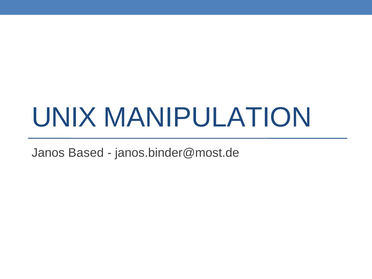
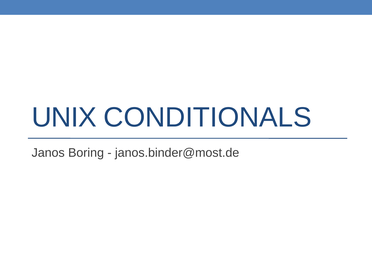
MANIPULATION: MANIPULATION -> CONDITIONALS (208, 118)
Based: Based -> Boring (86, 153)
